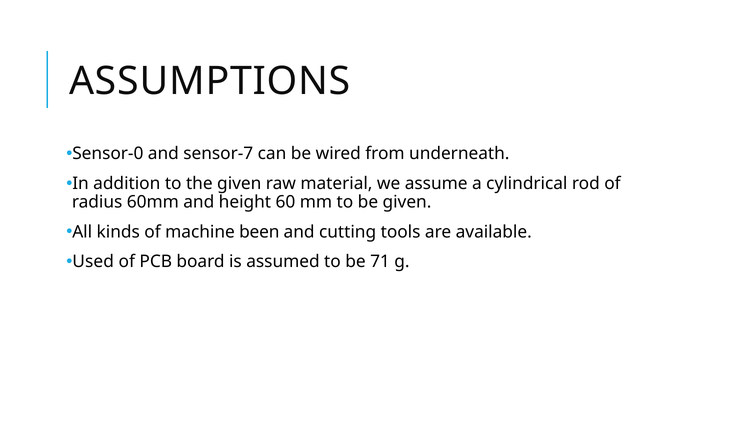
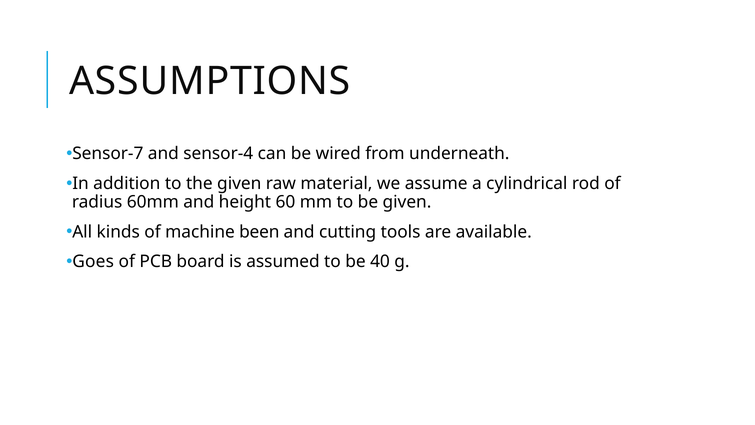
Sensor-0: Sensor-0 -> Sensor-7 (108, 154)
sensor-7: sensor-7 -> sensor-4 (218, 154)
Used: Used -> Goes (93, 261)
71: 71 -> 40 (380, 261)
